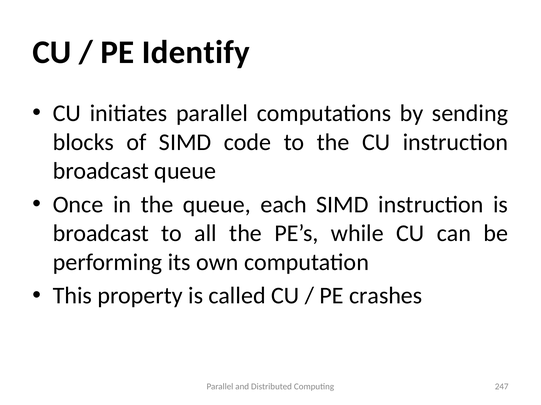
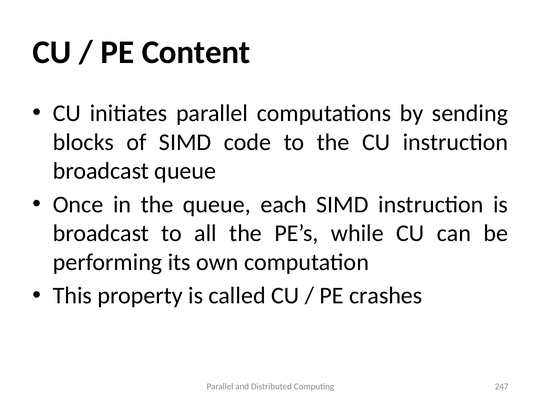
Identify: Identify -> Content (196, 52)
